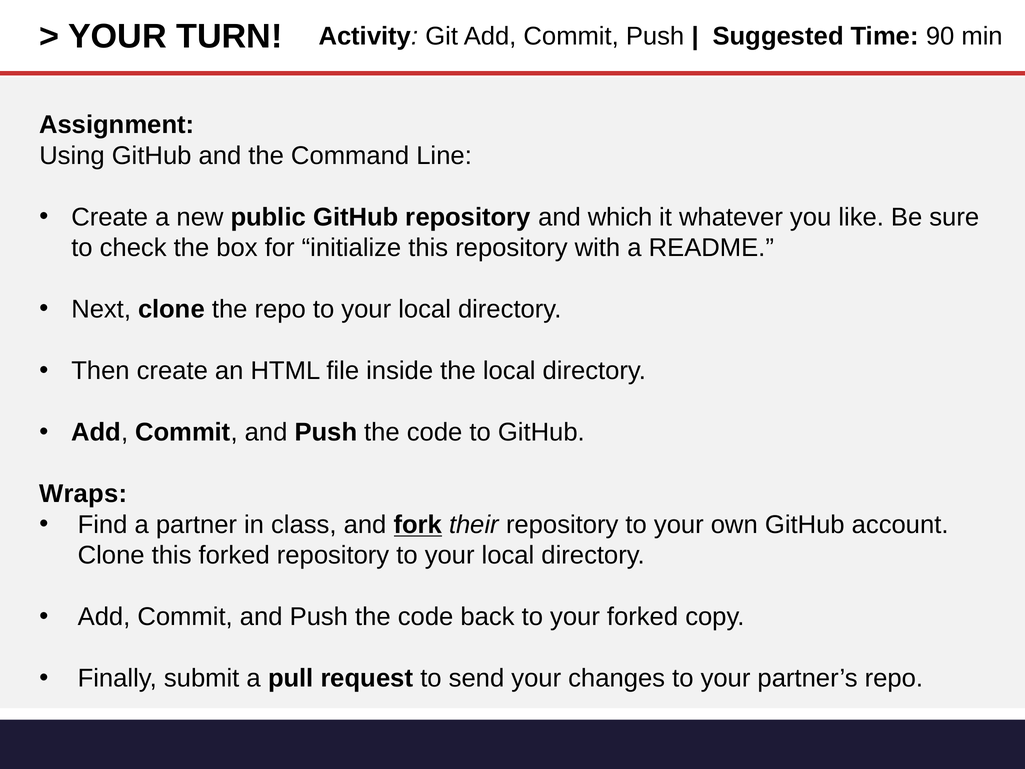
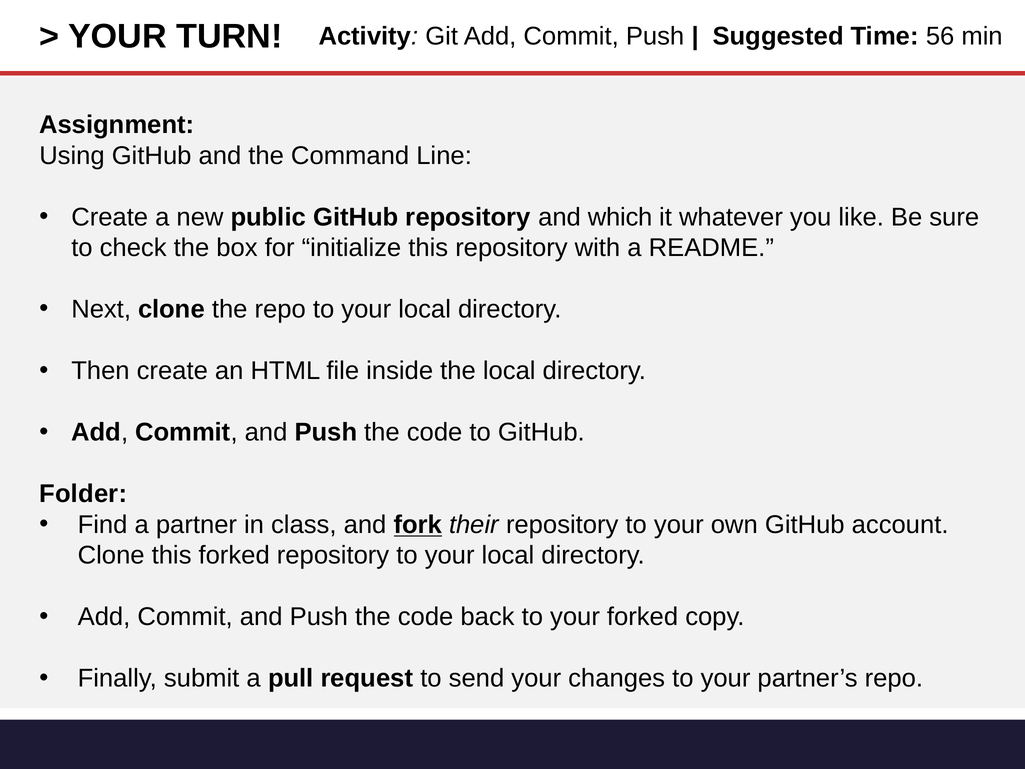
90: 90 -> 56 (940, 36)
Wraps: Wraps -> Folder (83, 494)
